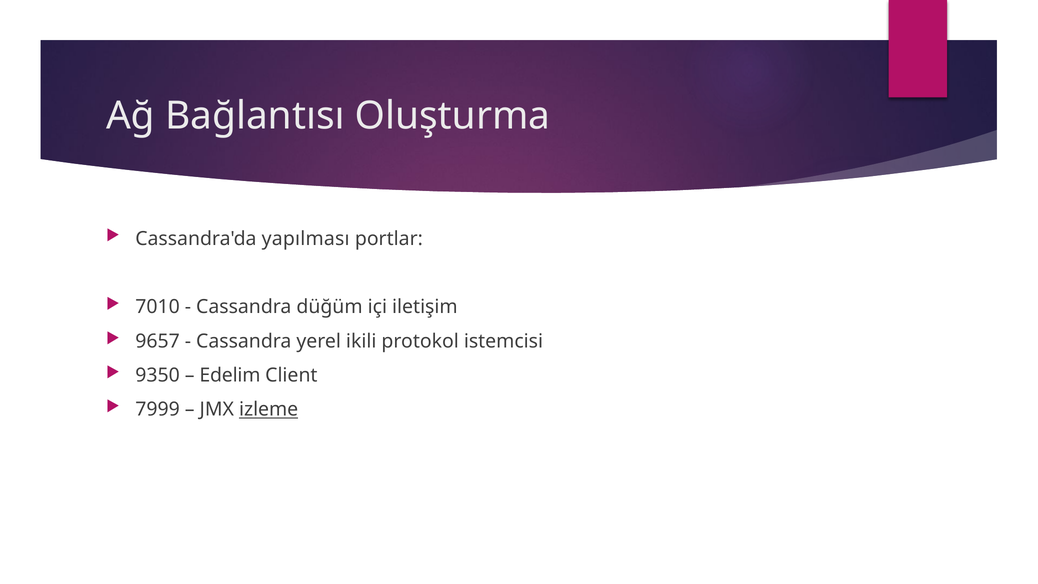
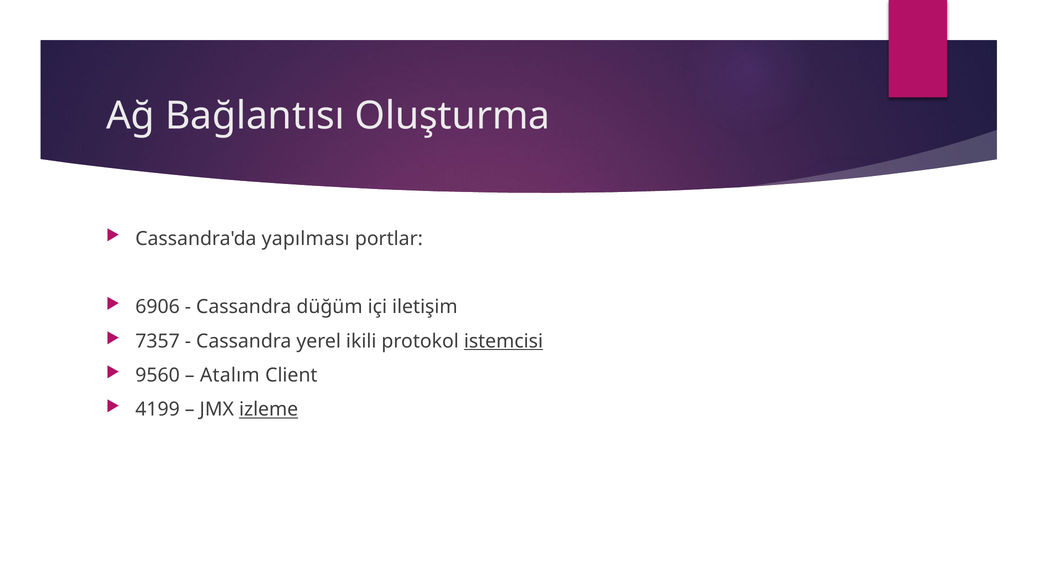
7010: 7010 -> 6906 (158, 307)
9657: 9657 -> 7357 (158, 341)
istemcisi underline: none -> present (503, 341)
9350: 9350 -> 9560 (158, 375)
Edelim: Edelim -> Atalım (230, 375)
7999: 7999 -> 4199 (158, 409)
